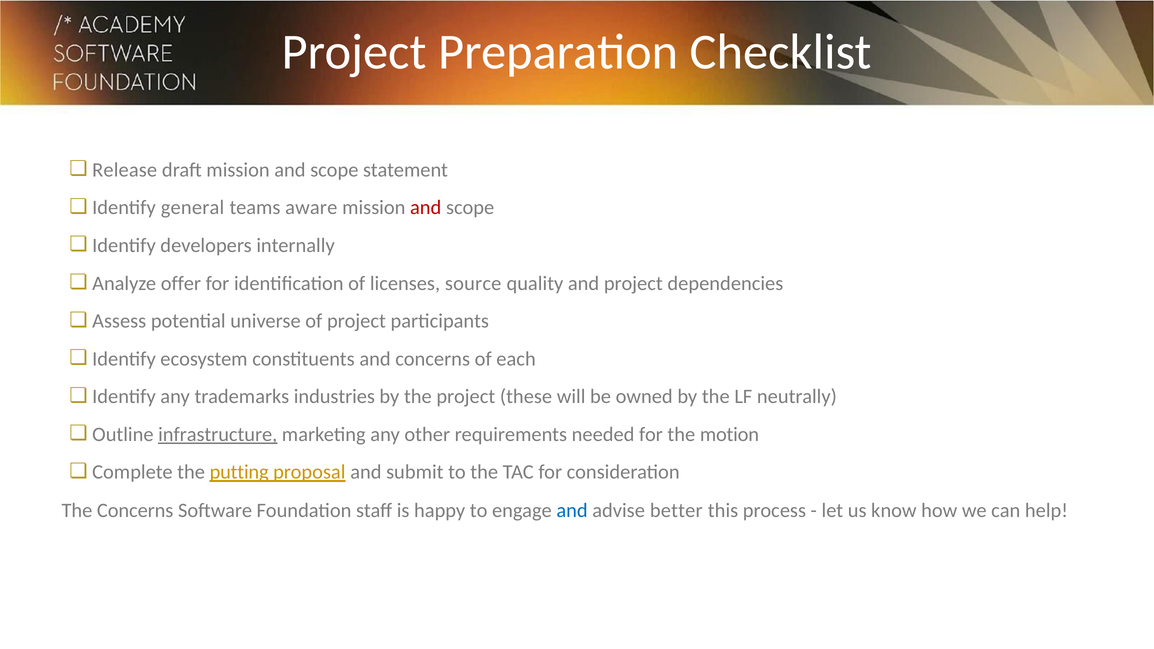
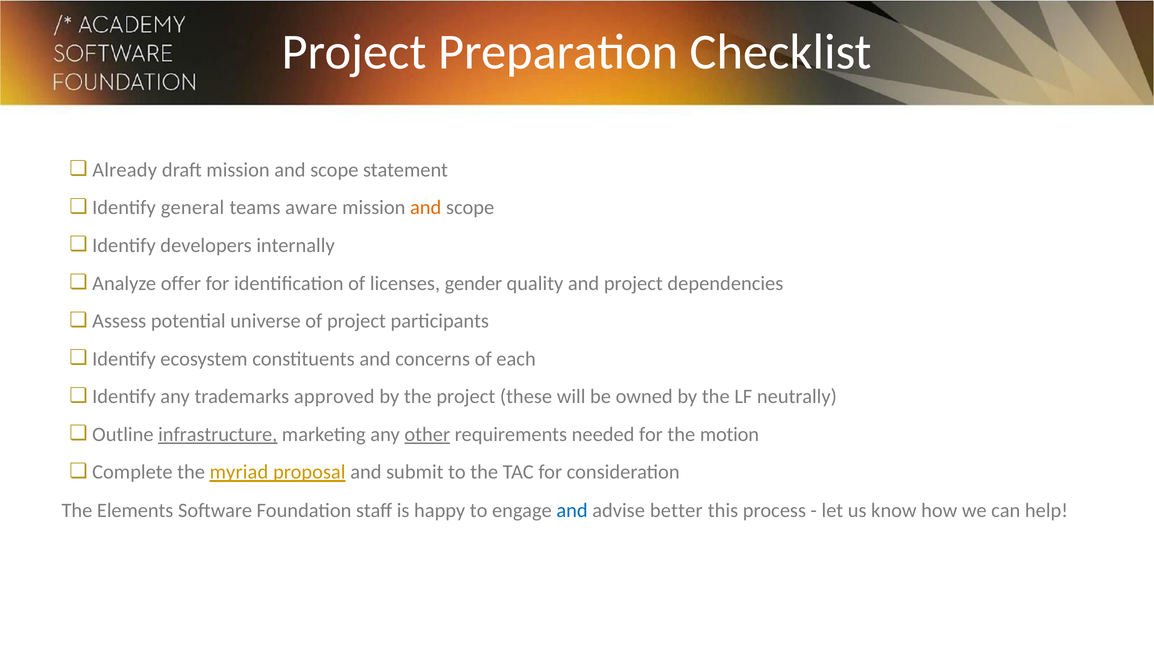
Release: Release -> Already (125, 170)
and colour: red -> orange (426, 208)
source: source -> gender (473, 283)
industries: industries -> approved (334, 397)
other underline: none -> present (427, 434)
putting: putting -> myriad (239, 472)
The Concerns: Concerns -> Elements (135, 510)
